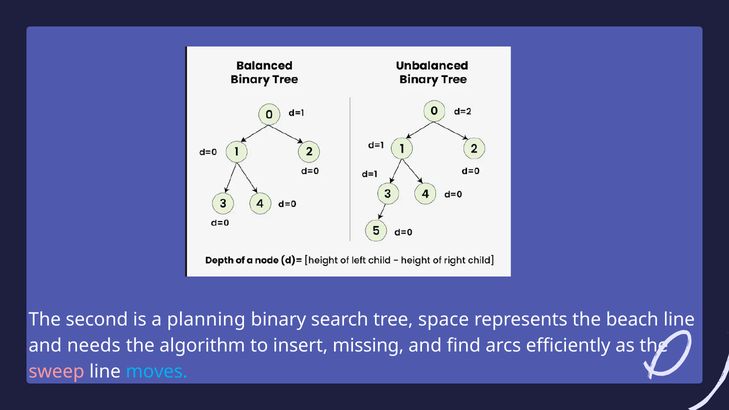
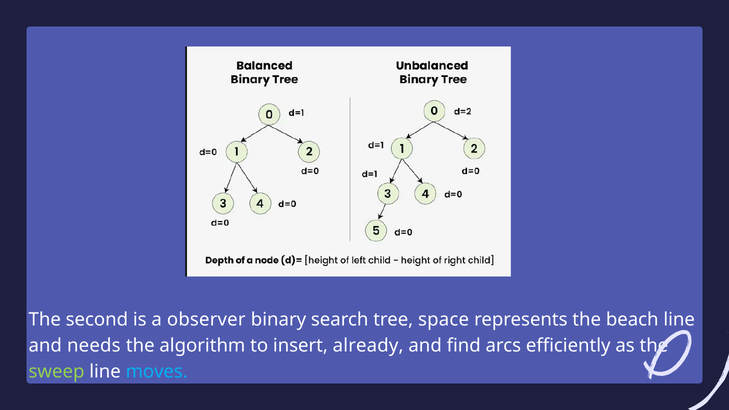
planning: planning -> observer (206, 320)
missing: missing -> already (368, 346)
sweep colour: pink -> light green (57, 372)
